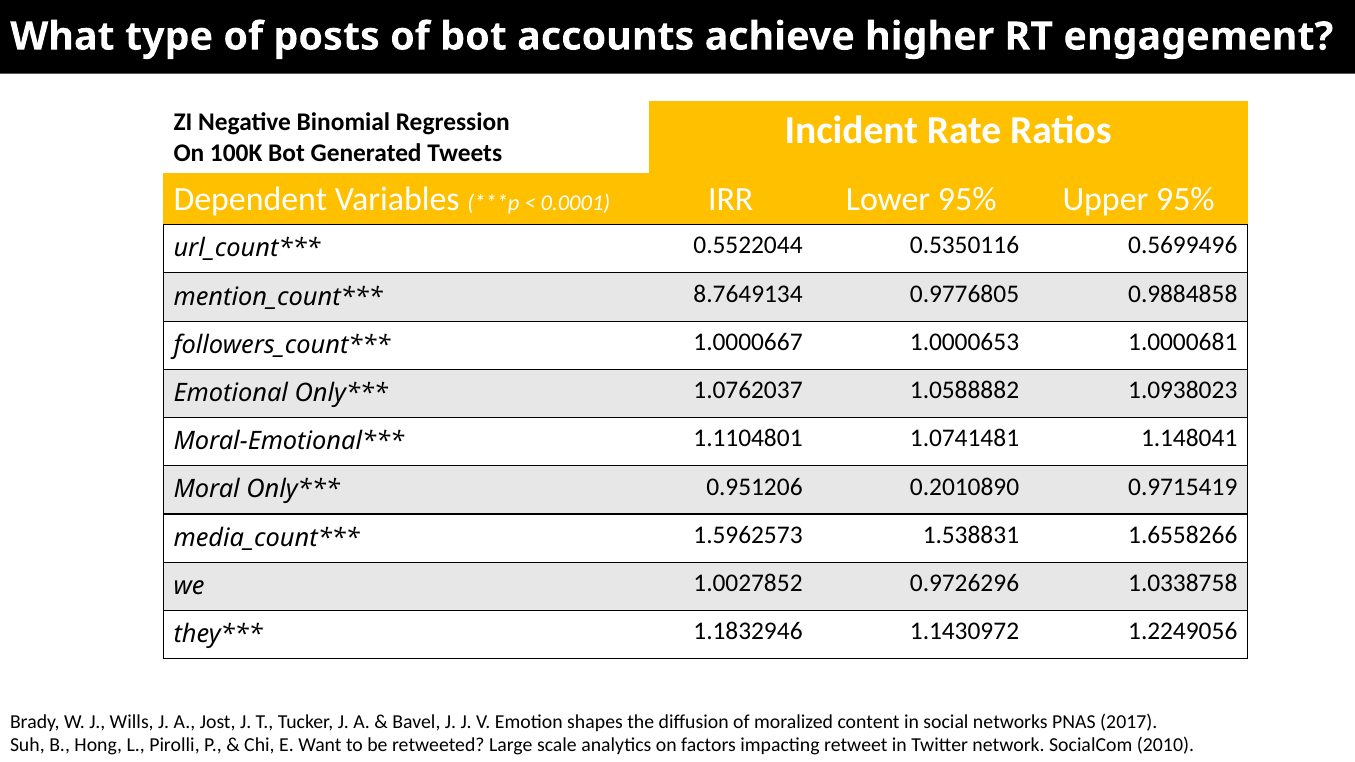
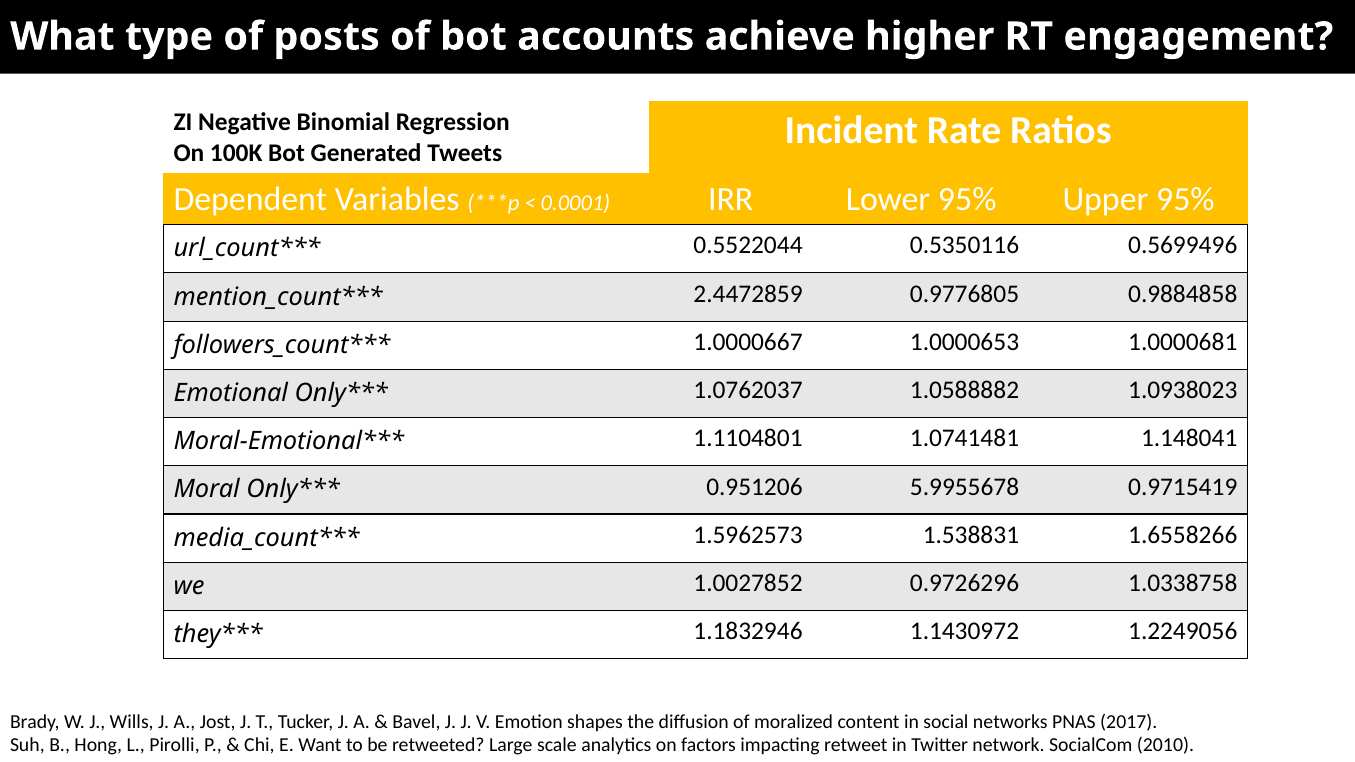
8.7649134: 8.7649134 -> 2.4472859 (748, 294)
0.2010890: 0.2010890 -> 5.9955678 (965, 487)
